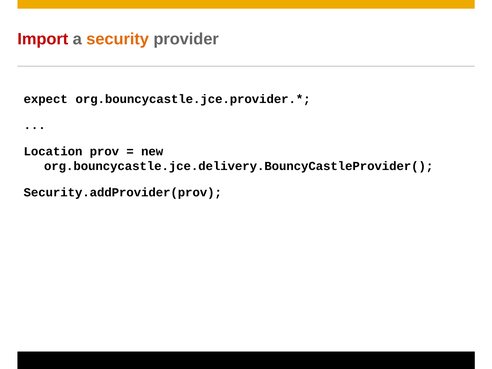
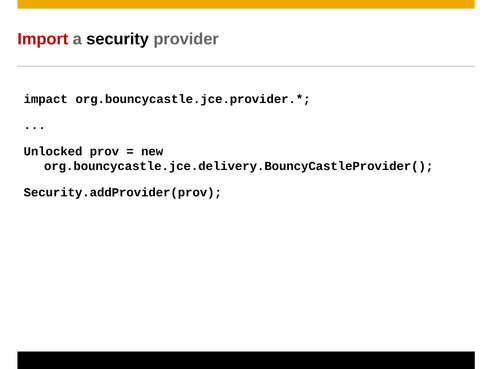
security colour: orange -> black (118, 39)
expect: expect -> impact (46, 99)
Location: Location -> Unlocked (53, 151)
